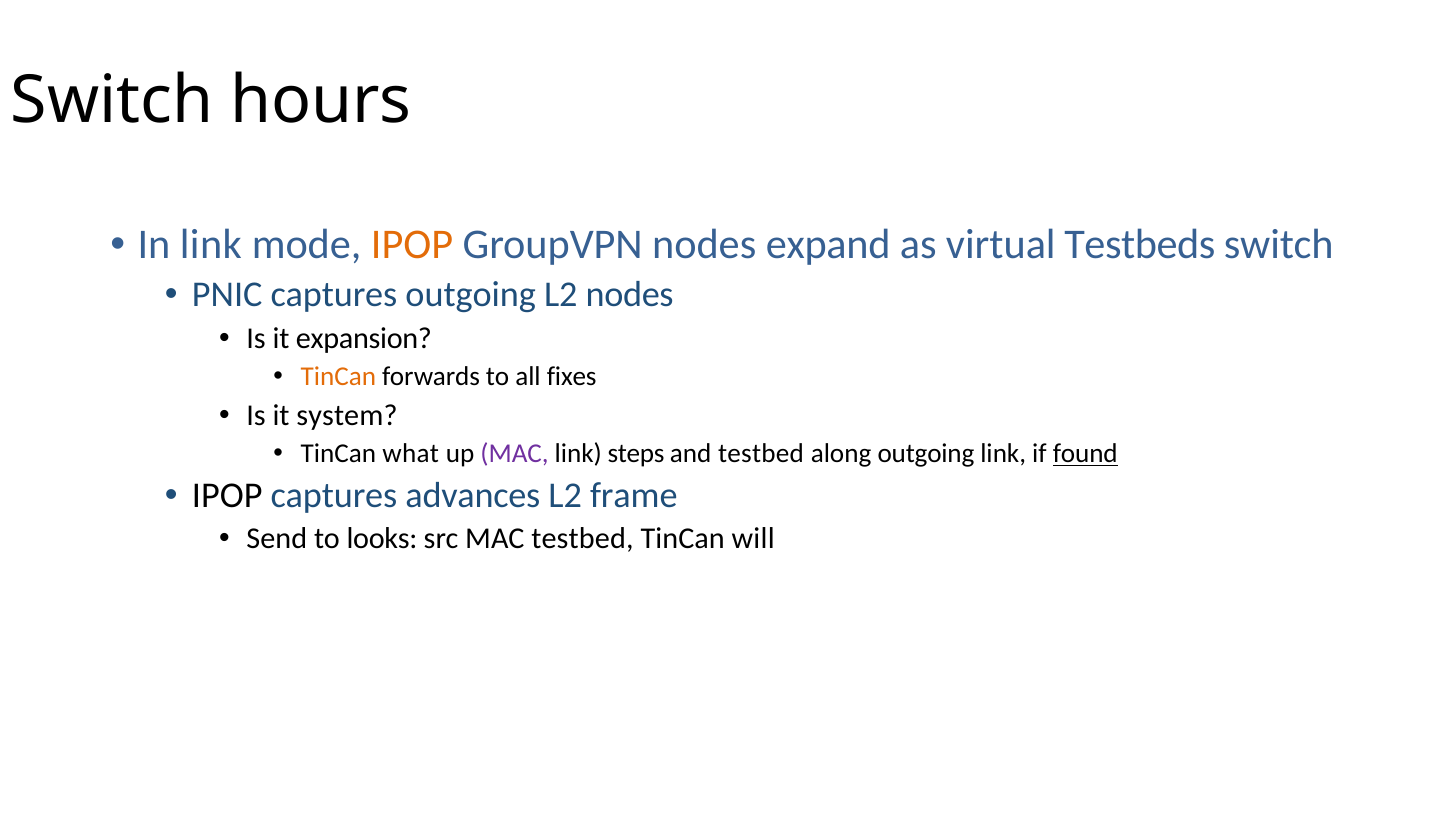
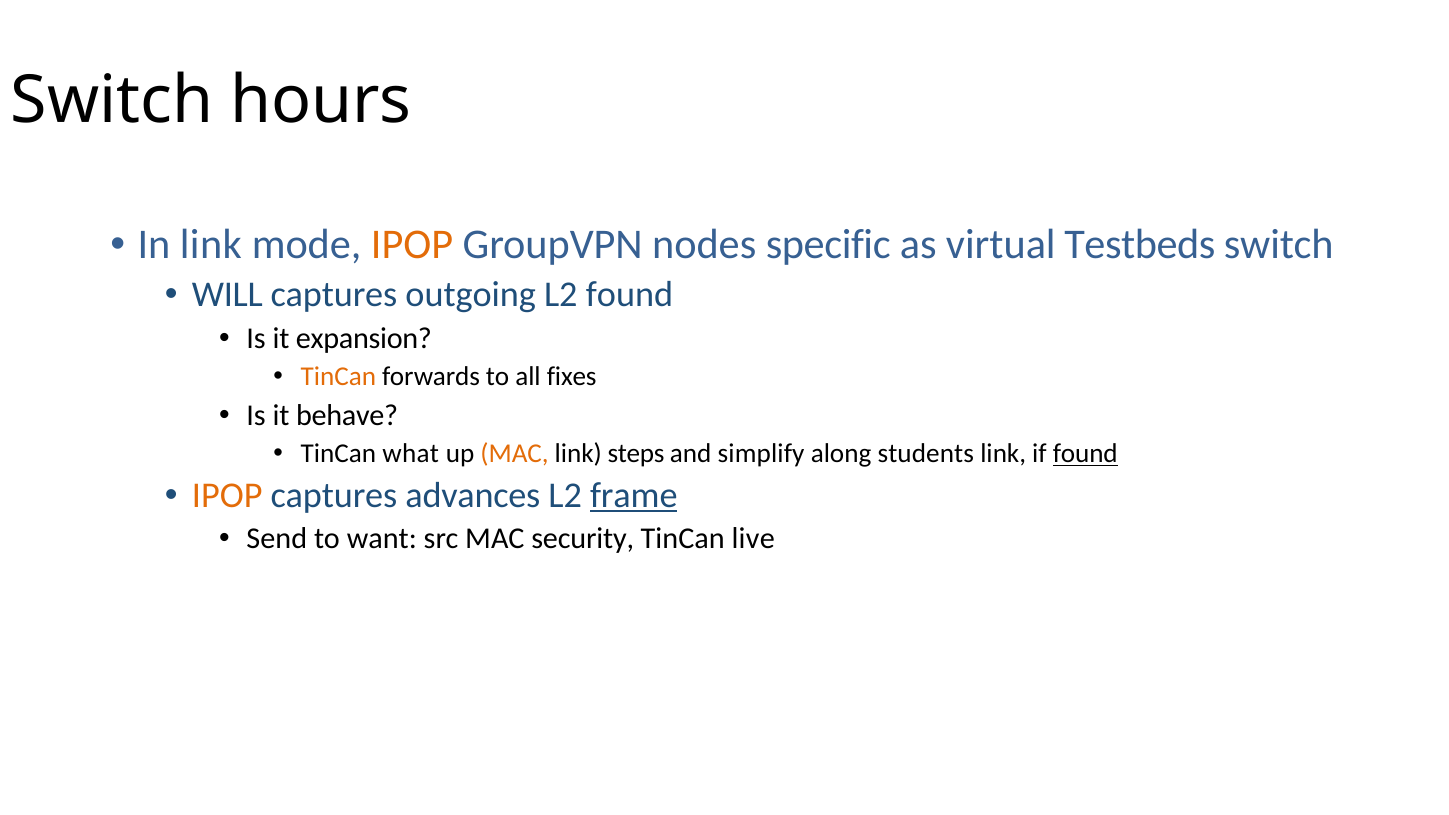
expand: expand -> specific (828, 245)
PNIC: PNIC -> WILL (227, 295)
L2 nodes: nodes -> found (629, 295)
system: system -> behave (347, 415)
MAC colour: purple -> orange (515, 454)
and testbed: testbed -> simplify (761, 454)
along outgoing: outgoing -> students (926, 454)
IPOP colour: black -> orange (227, 496)
frame underline: none -> present (634, 496)
looks: looks -> want (382, 539)
MAC testbed: testbed -> security (583, 539)
will: will -> live (753, 539)
